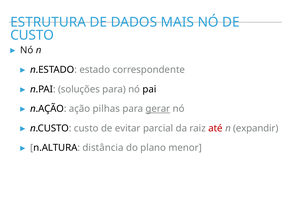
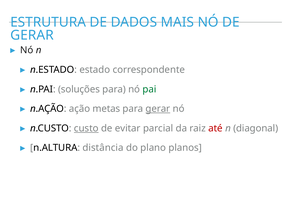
CUSTO: CUSTO -> GERAR (32, 35)
pai colour: black -> green (149, 89)
pilhas: pilhas -> metas (106, 109)
custo underline: none -> present (86, 128)
expandir: expandir -> diagonal (256, 128)
menor: menor -> planos (185, 148)
